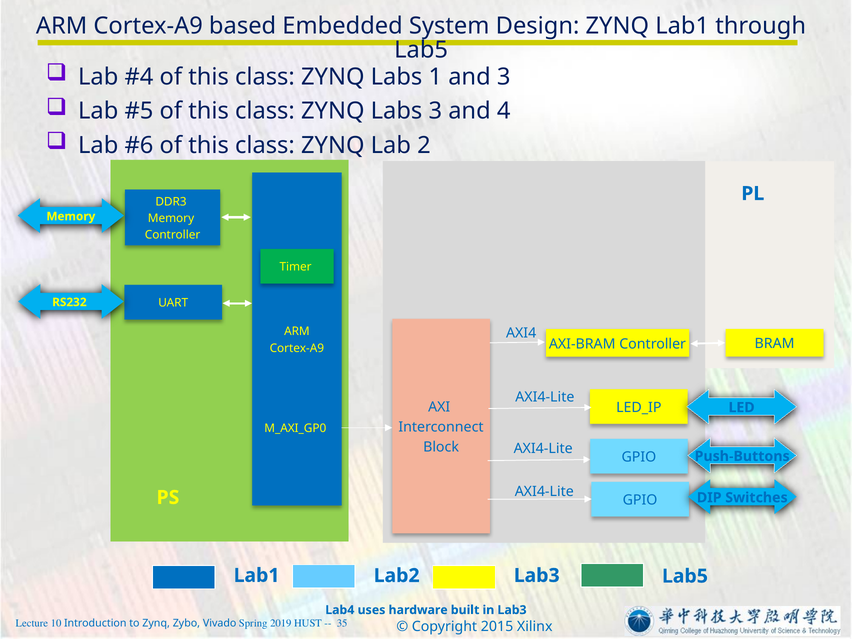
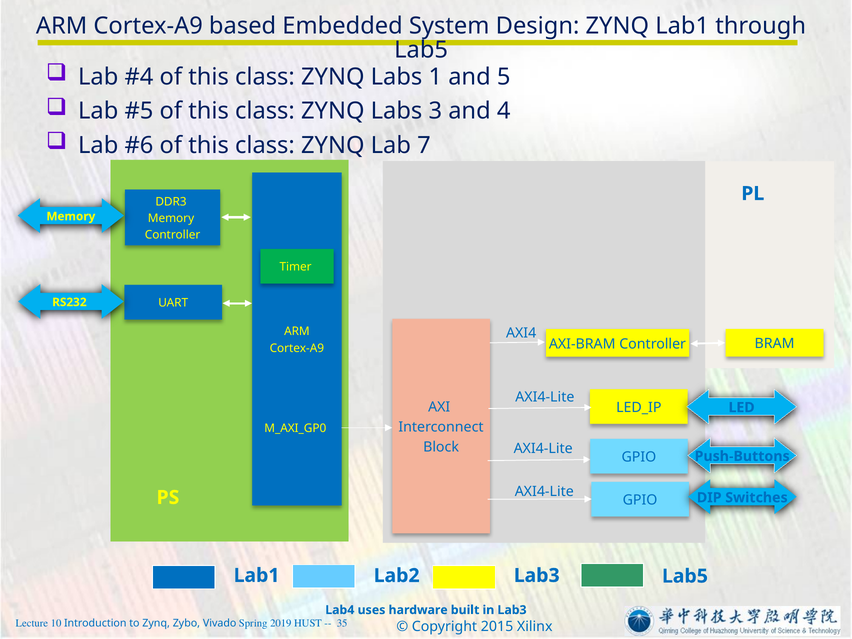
and 3: 3 -> 5 (504, 77)
2: 2 -> 7 (424, 145)
